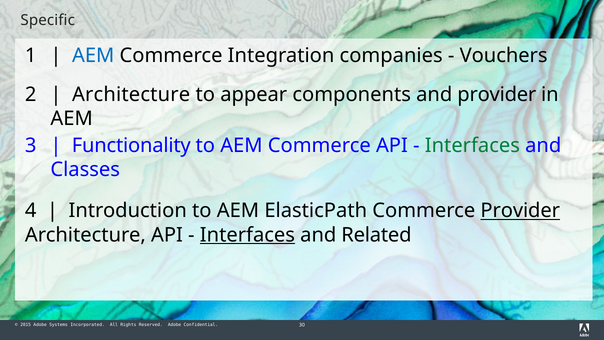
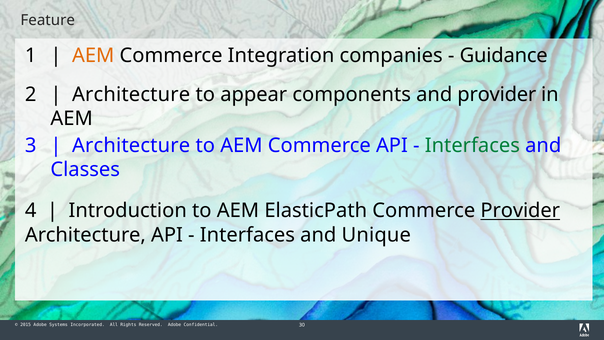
Specific: Specific -> Feature (48, 20)
AEM colour: blue -> orange (93, 55)
Vouchers: Vouchers -> Guidance (504, 55)
Functionality: Functionality -> Architecture (131, 145)
Interfaces underline: present -> none (247, 235)
Related: Related -> Unique (376, 235)
